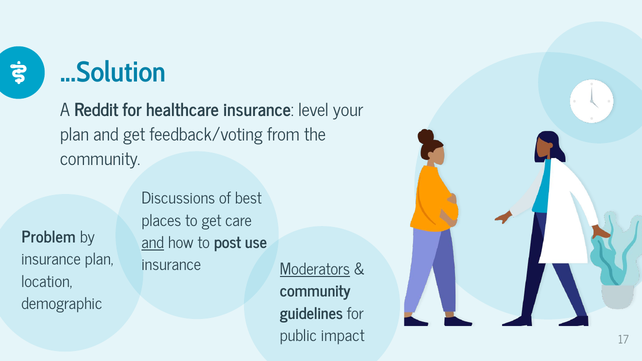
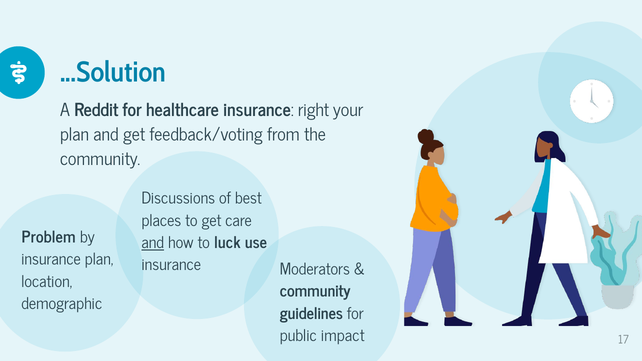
level: level -> right (313, 110)
post: post -> luck (227, 243)
Moderators underline: present -> none (315, 270)
